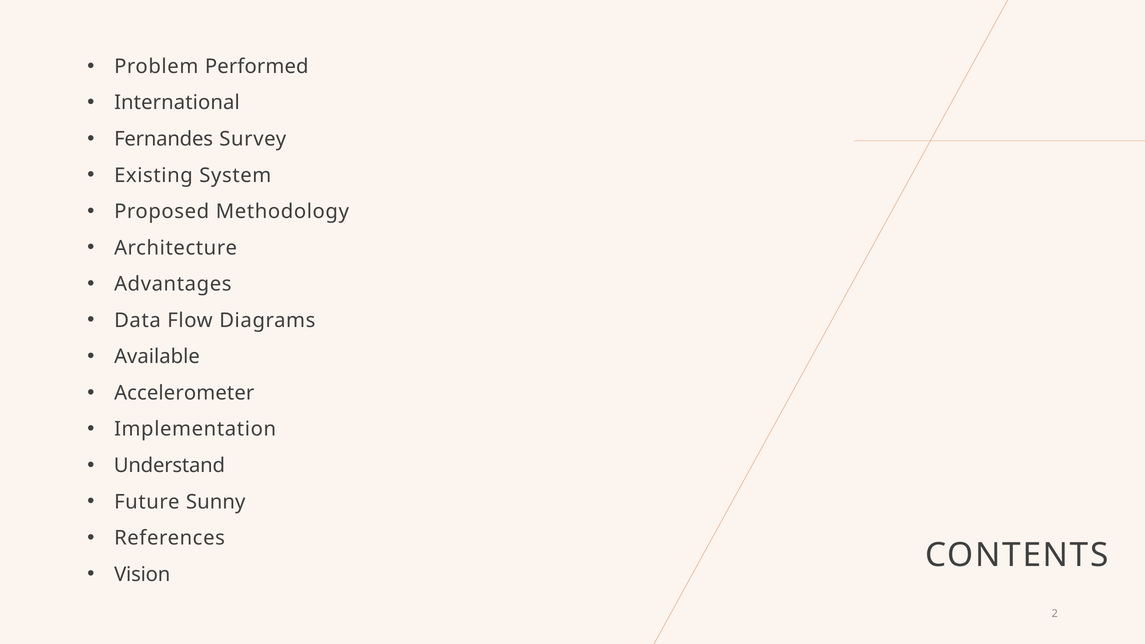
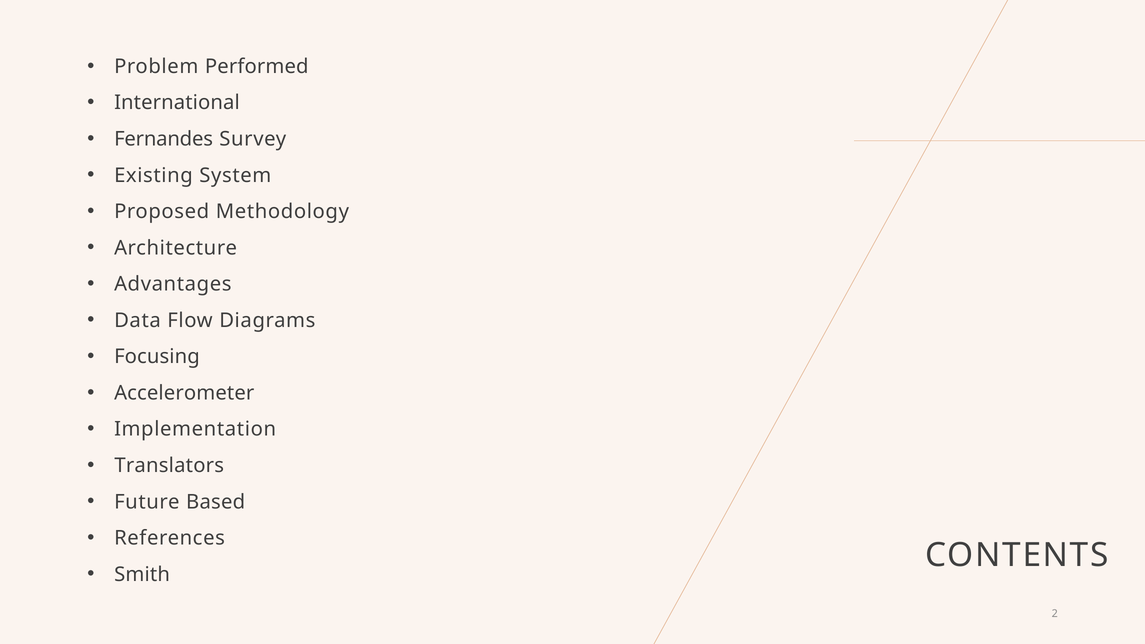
Available: Available -> Focusing (157, 357)
Understand: Understand -> Translators (169, 466)
Sunny: Sunny -> Based (216, 502)
Vision: Vision -> Smith (142, 574)
